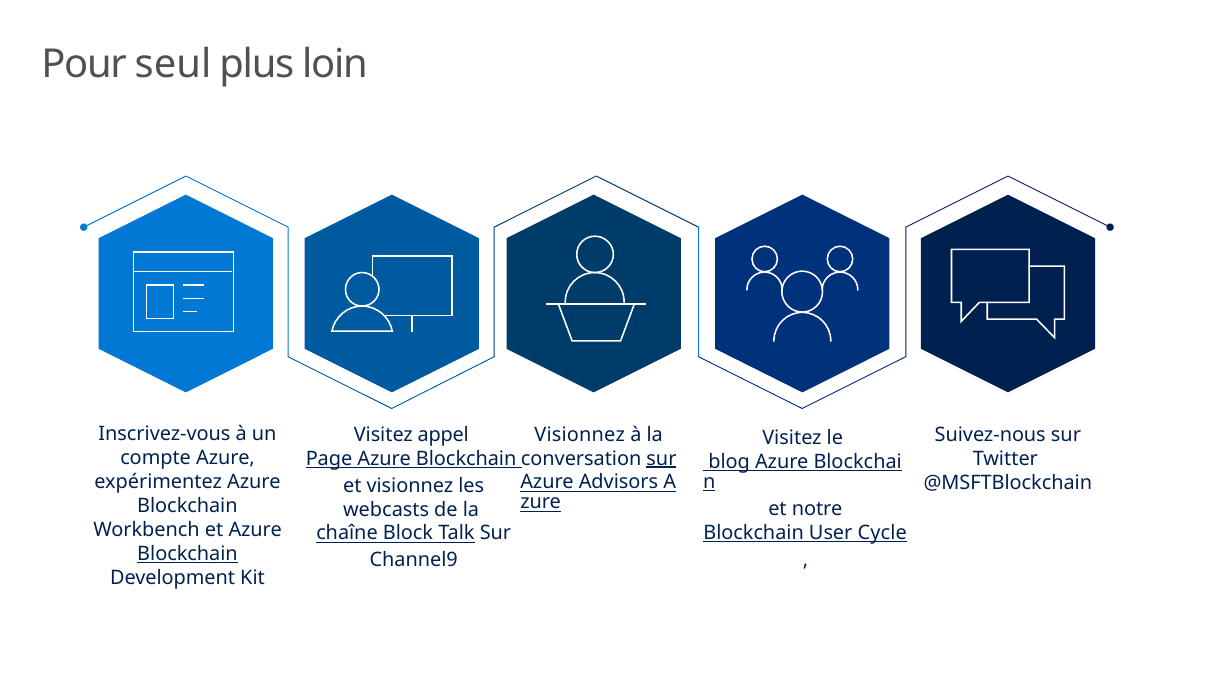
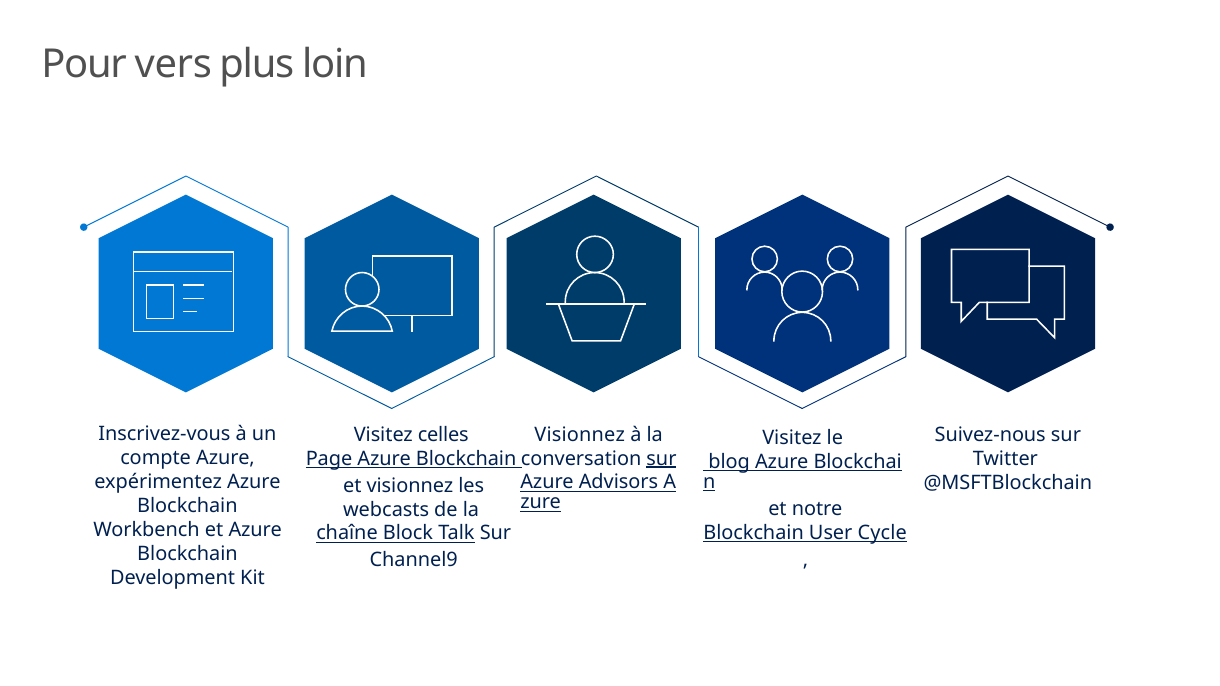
seul: seul -> vers (173, 65)
appel: appel -> celles (443, 435)
Blockchain underline: present -> none (188, 554)
